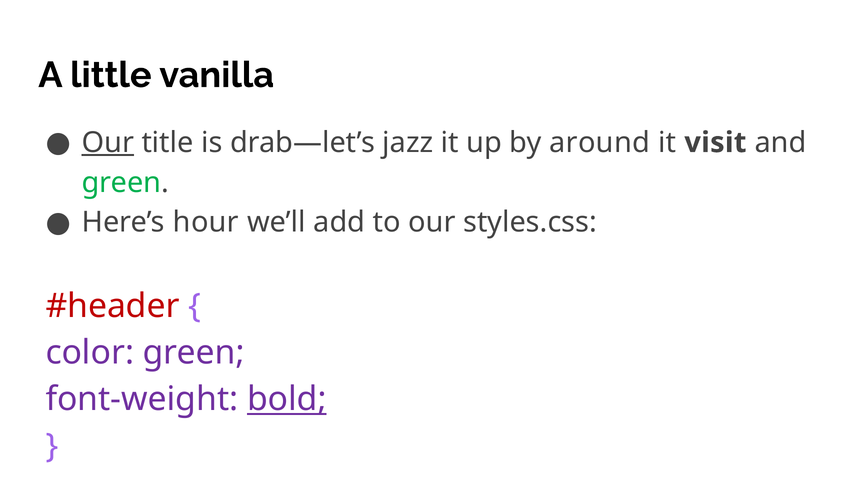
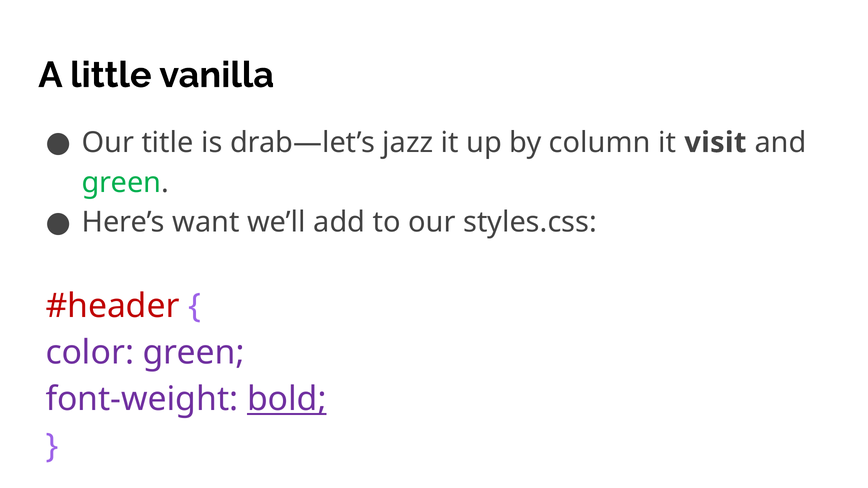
Our underline: present -> none (108, 143)
around: around -> column (600, 143)
hour: hour -> want (206, 222)
